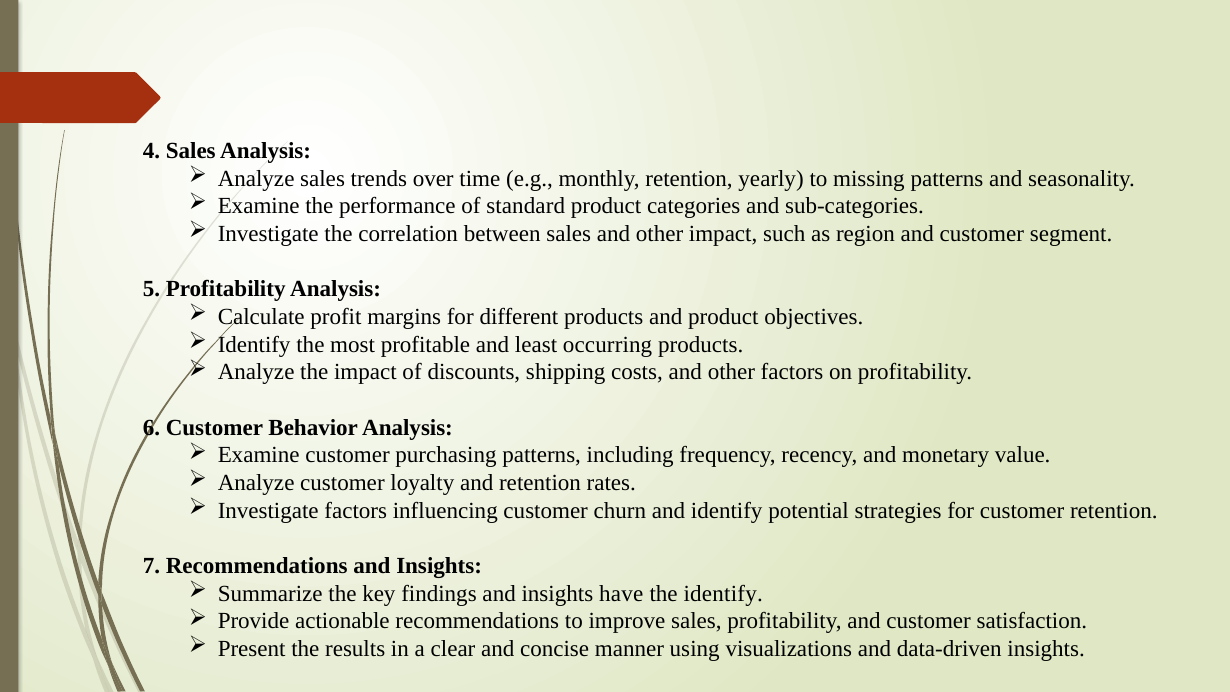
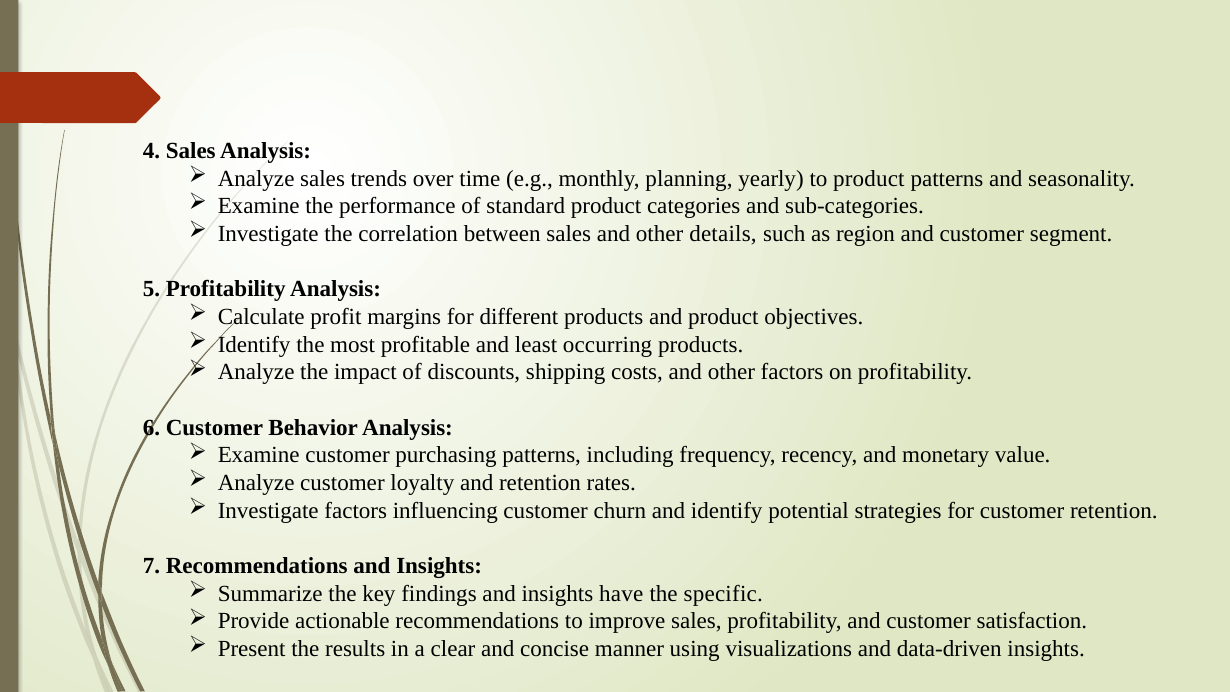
monthly retention: retention -> planning (689, 178)
to missing: missing -> product (869, 178)
other impact: impact -> details (723, 234)
the identify: identify -> specific (723, 594)
